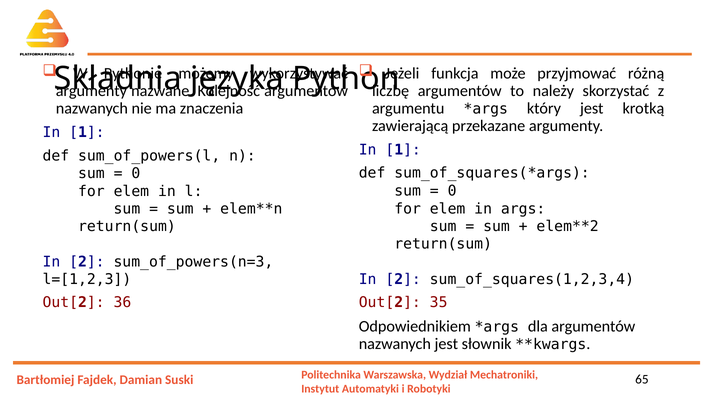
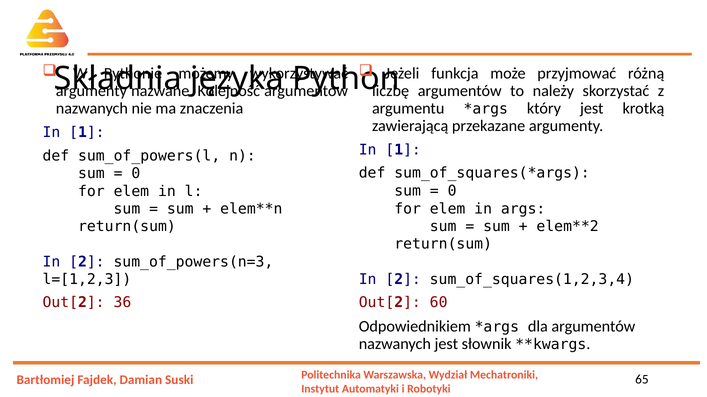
35: 35 -> 60 (439, 303)
